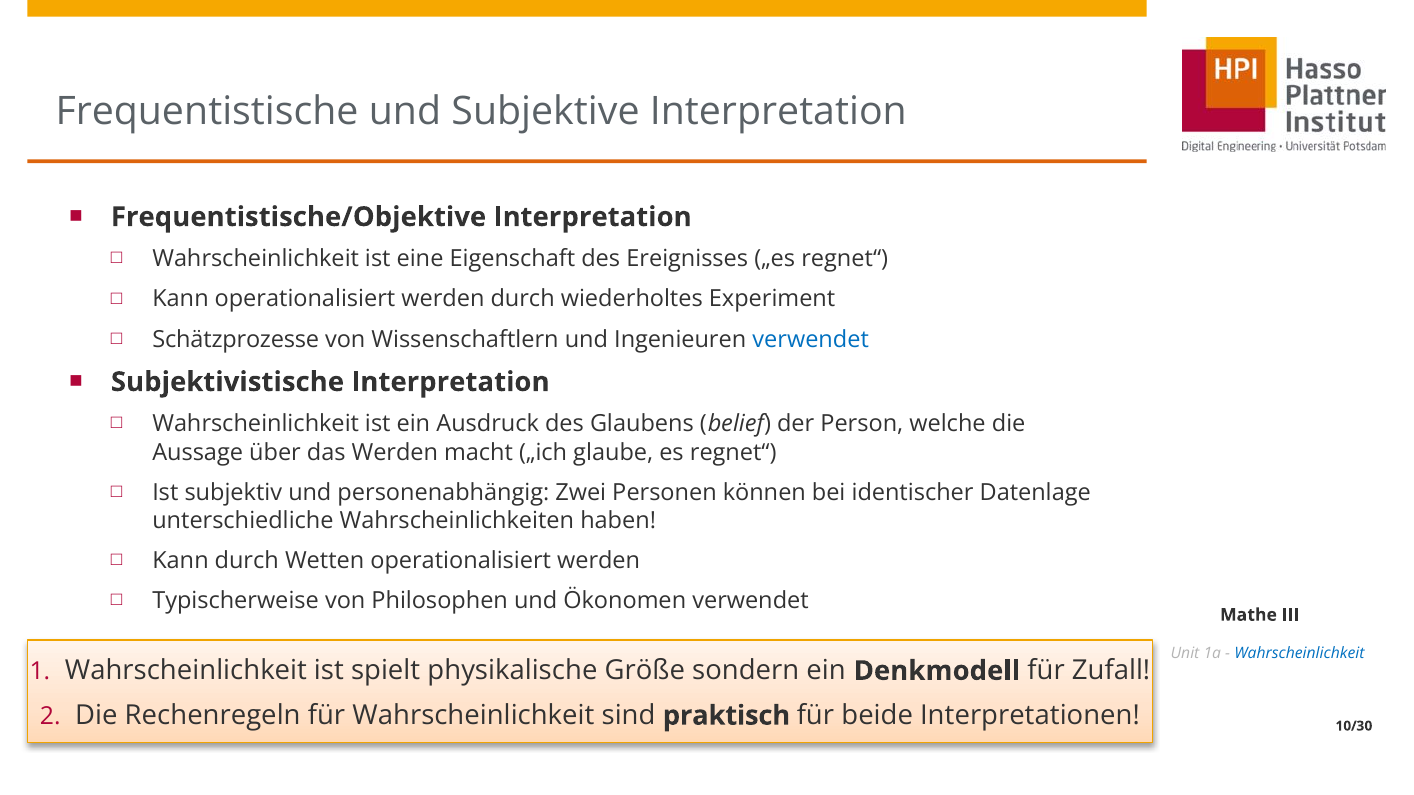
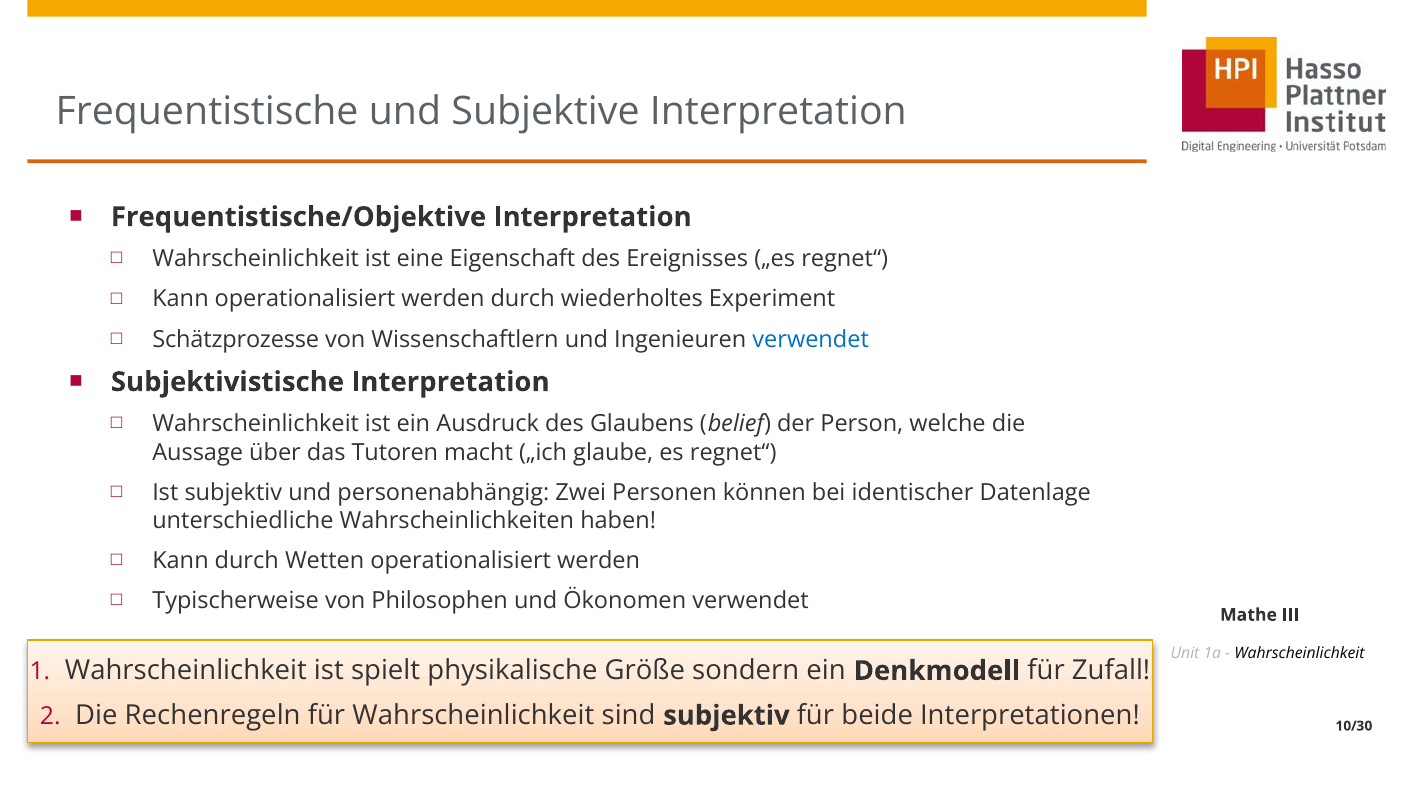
das Werden: Werden -> Tutoren (395, 453)
Wahrscheinlichkeit colour: blue -> black (1299, 653)
sind praktisch: praktisch -> subjektiv (726, 716)
